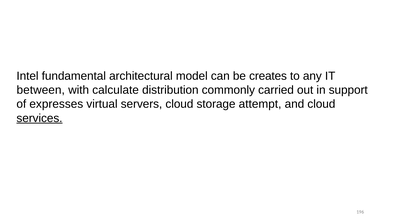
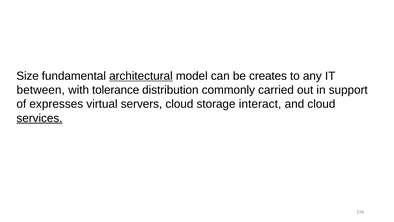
Intel: Intel -> Size (28, 76)
architectural underline: none -> present (141, 76)
calculate: calculate -> tolerance (116, 90)
attempt: attempt -> interact (260, 104)
